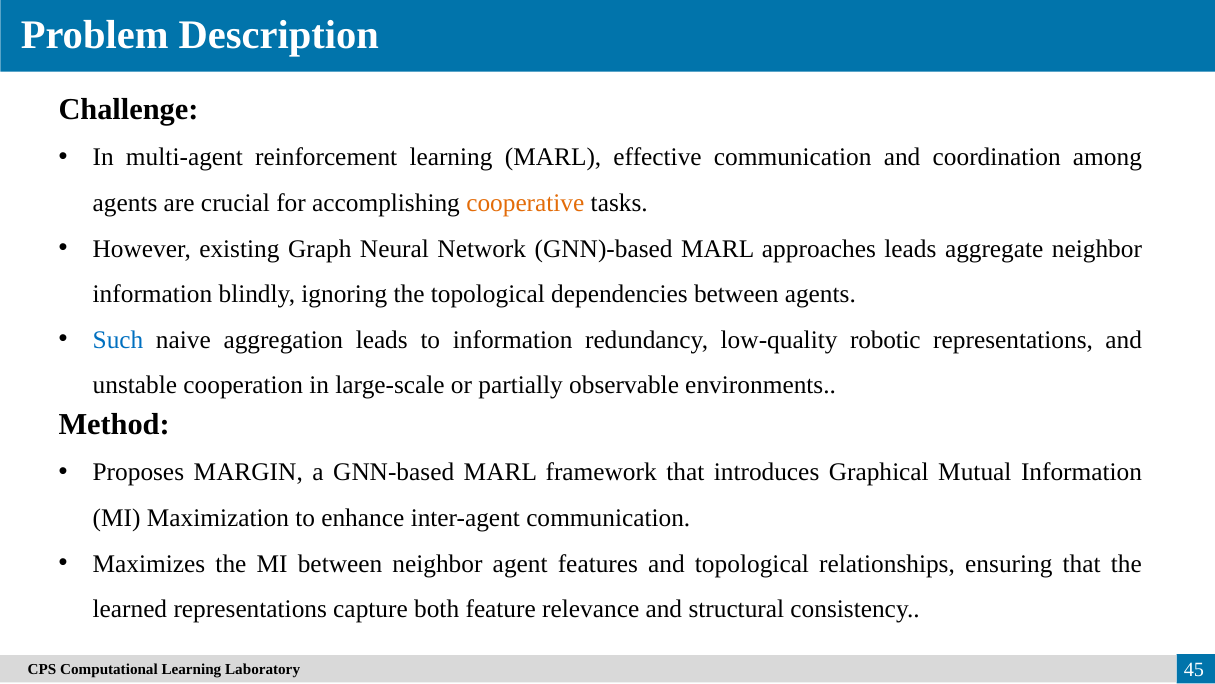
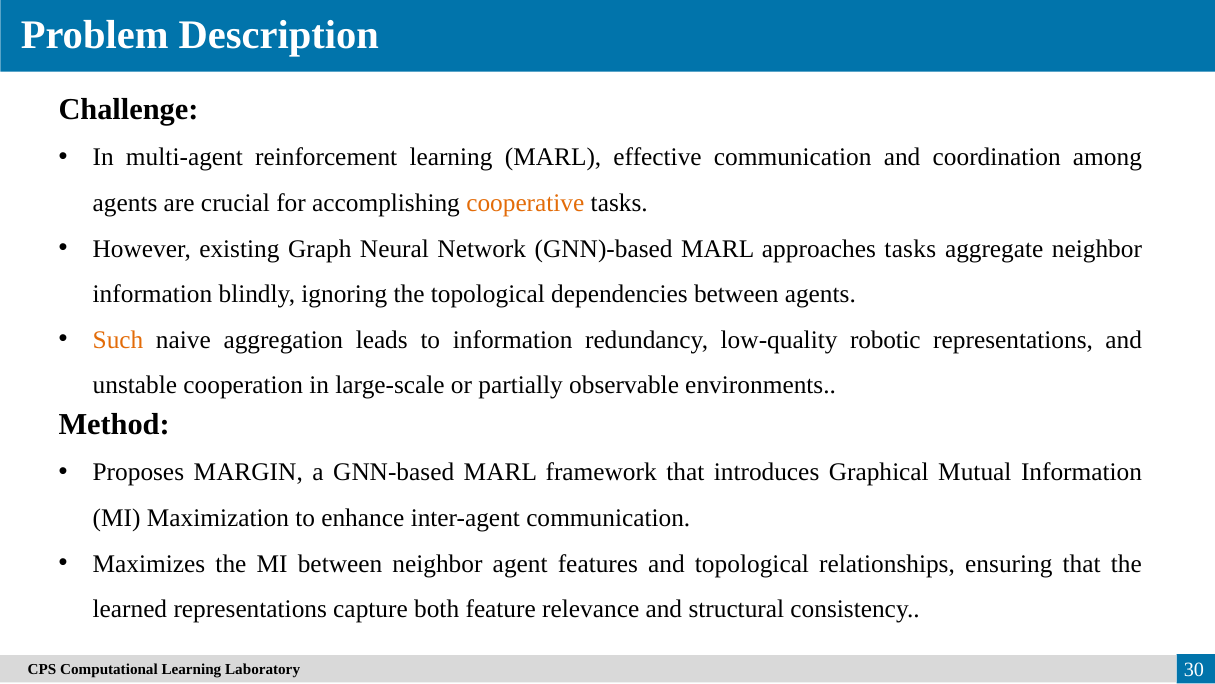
approaches leads: leads -> tasks (910, 249)
Such colour: blue -> orange (118, 340)
45: 45 -> 30 (1194, 670)
